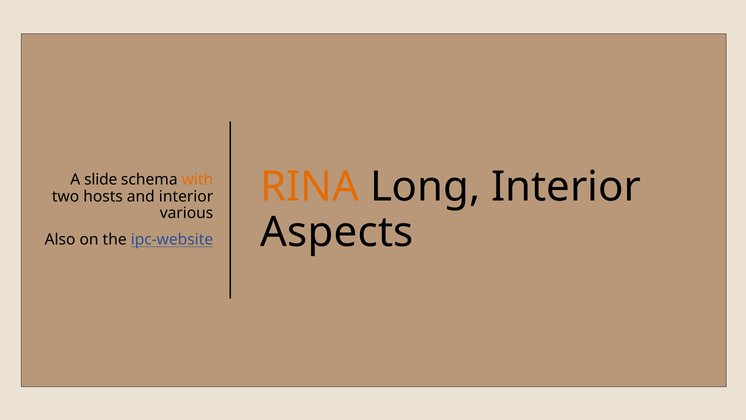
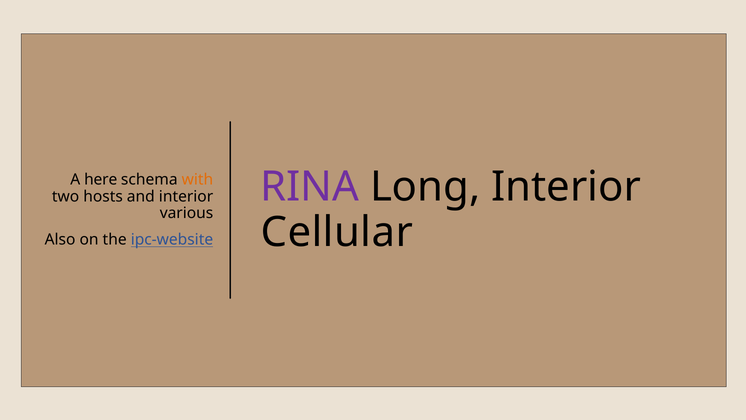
slide: slide -> here (101, 179)
RINA colour: orange -> purple (310, 187)
Aspects: Aspects -> Cellular (337, 232)
